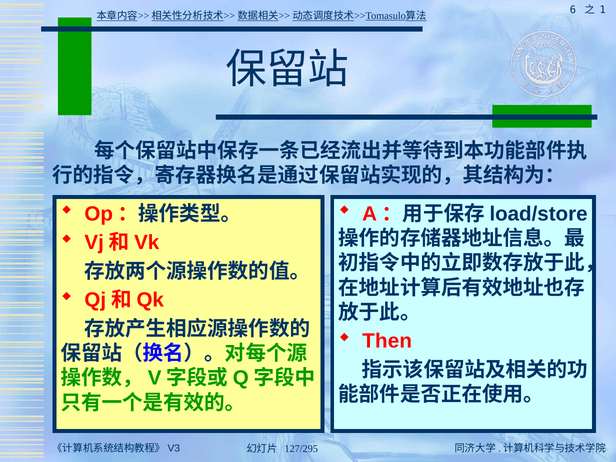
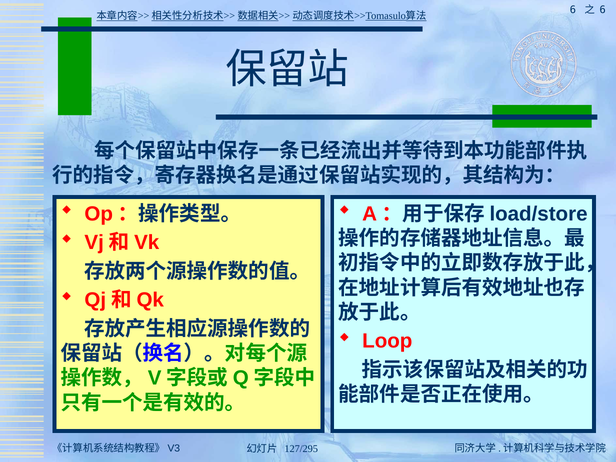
1: 1 -> 6 (603, 10)
Then: Then -> Loop (387, 341)
